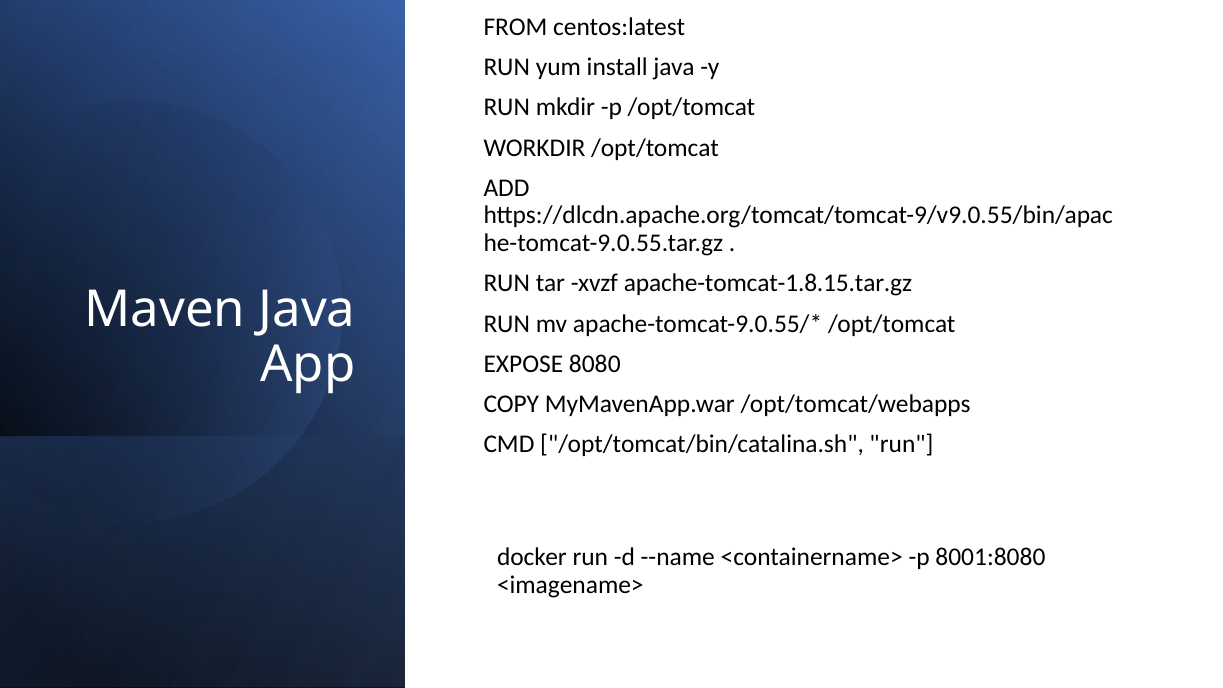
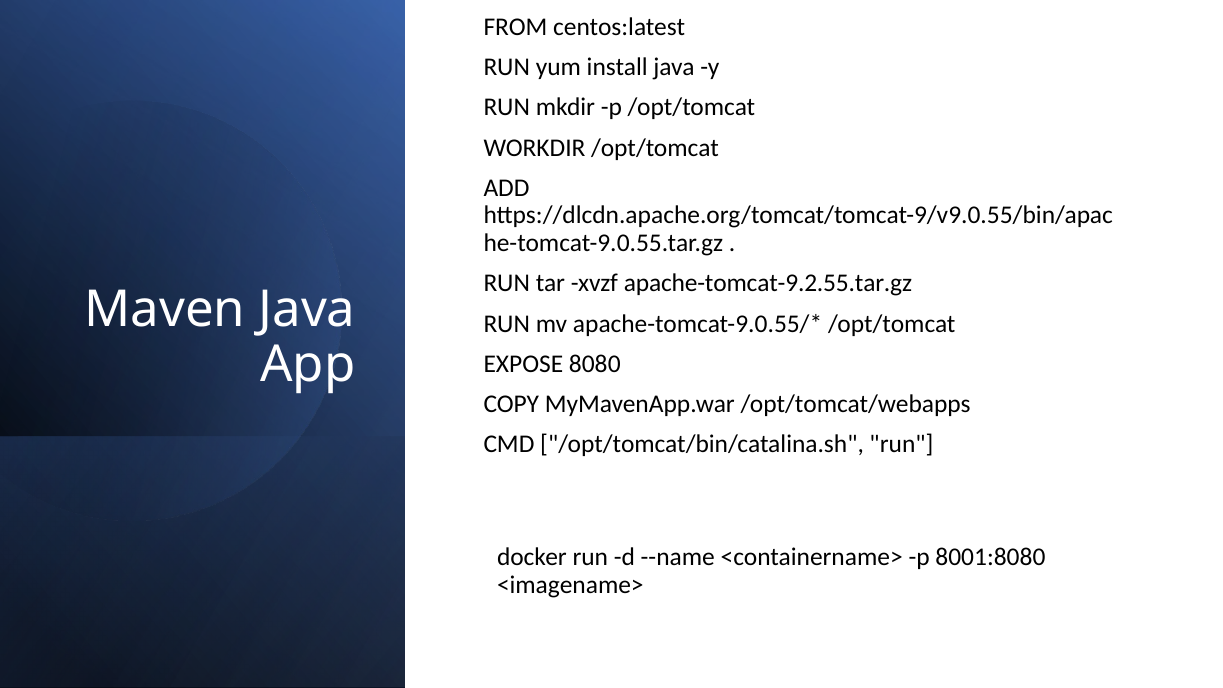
apache-tomcat-1.8.15.tar.gz: apache-tomcat-1.8.15.tar.gz -> apache-tomcat-9.2.55.tar.gz (768, 283)
